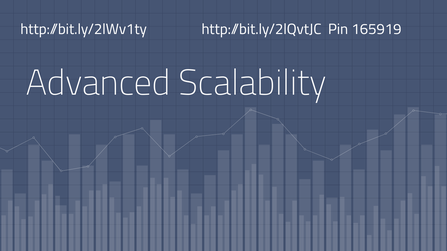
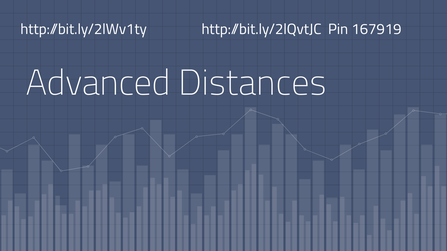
165919: 165919 -> 167919 (376, 29)
Scalability: Scalability -> Distances (252, 83)
